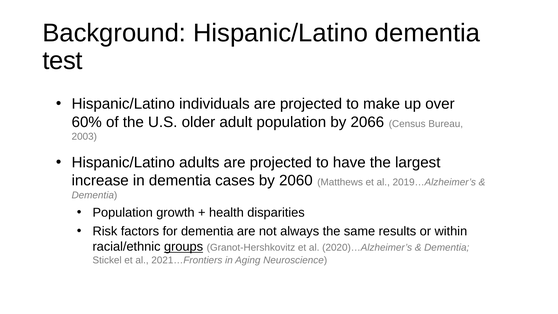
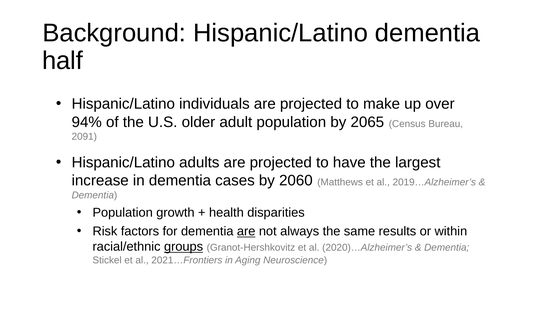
test: test -> half (63, 61)
60%: 60% -> 94% (87, 122)
2066: 2066 -> 2065 (367, 122)
2003: 2003 -> 2091 (84, 137)
are underline: none -> present (246, 231)
